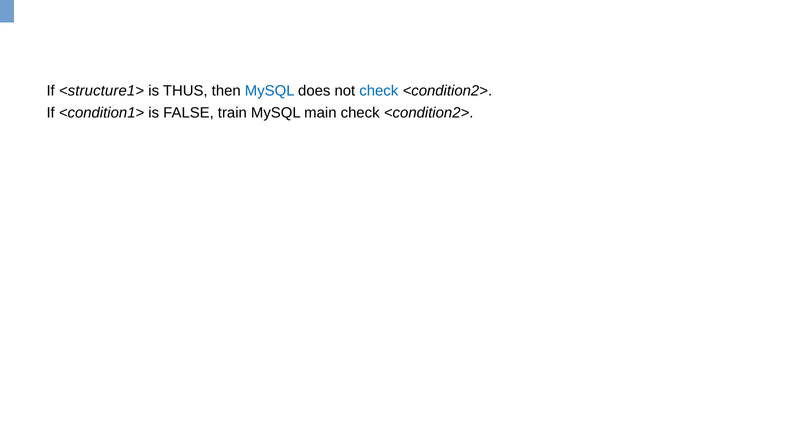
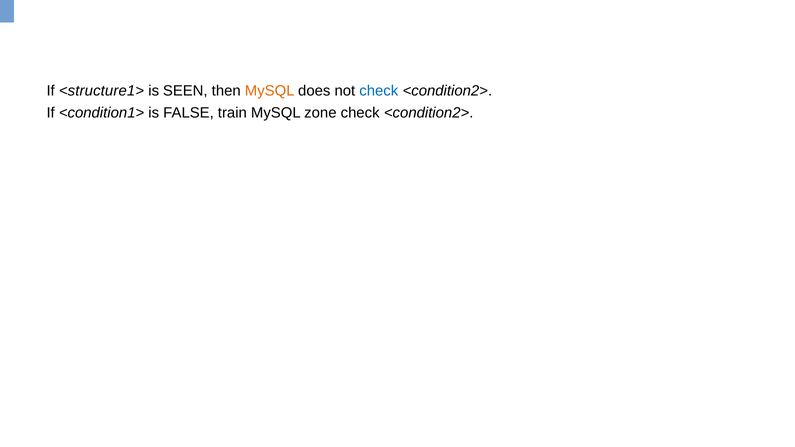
THUS: THUS -> SEEN (185, 91)
MySQL colour: blue -> orange (270, 91)
main: main -> zone (320, 113)
